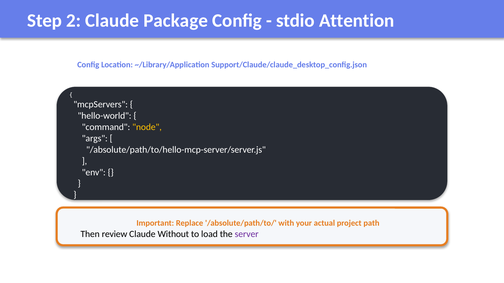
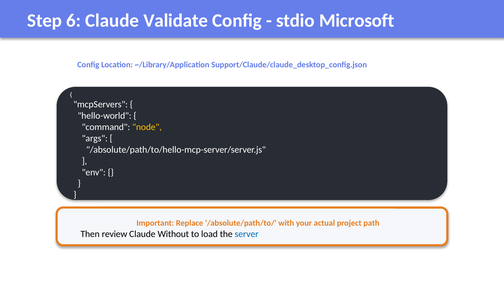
2: 2 -> 6 (74, 21)
Package: Package -> Validate (176, 21)
Attention: Attention -> Microsoft (357, 21)
server colour: purple -> blue (247, 234)
